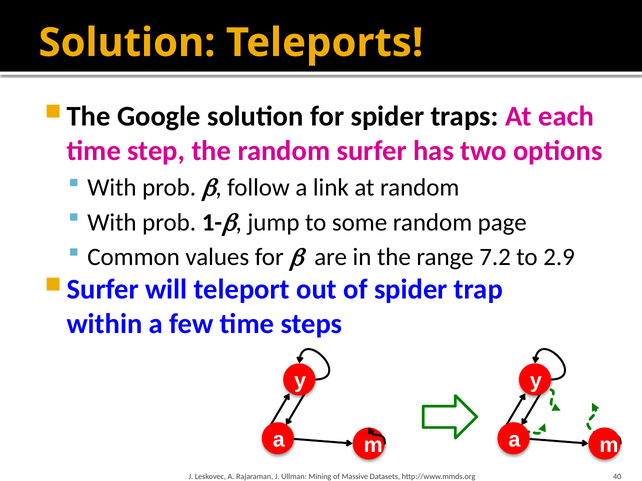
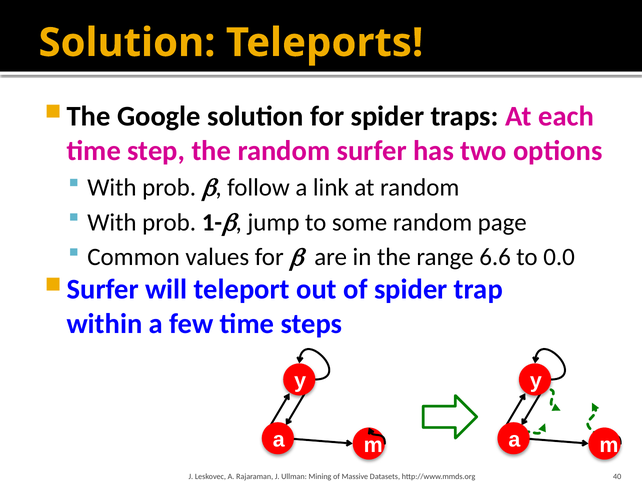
7.2: 7.2 -> 6.6 (495, 257)
2.9: 2.9 -> 0.0 (559, 257)
